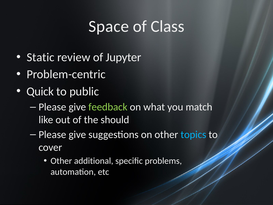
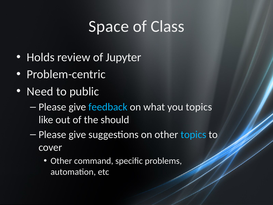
Static: Static -> Holds (41, 57)
Quick: Quick -> Need (40, 91)
feedback colour: light green -> light blue (108, 107)
you match: match -> topics (199, 107)
additional: additional -> command (94, 161)
